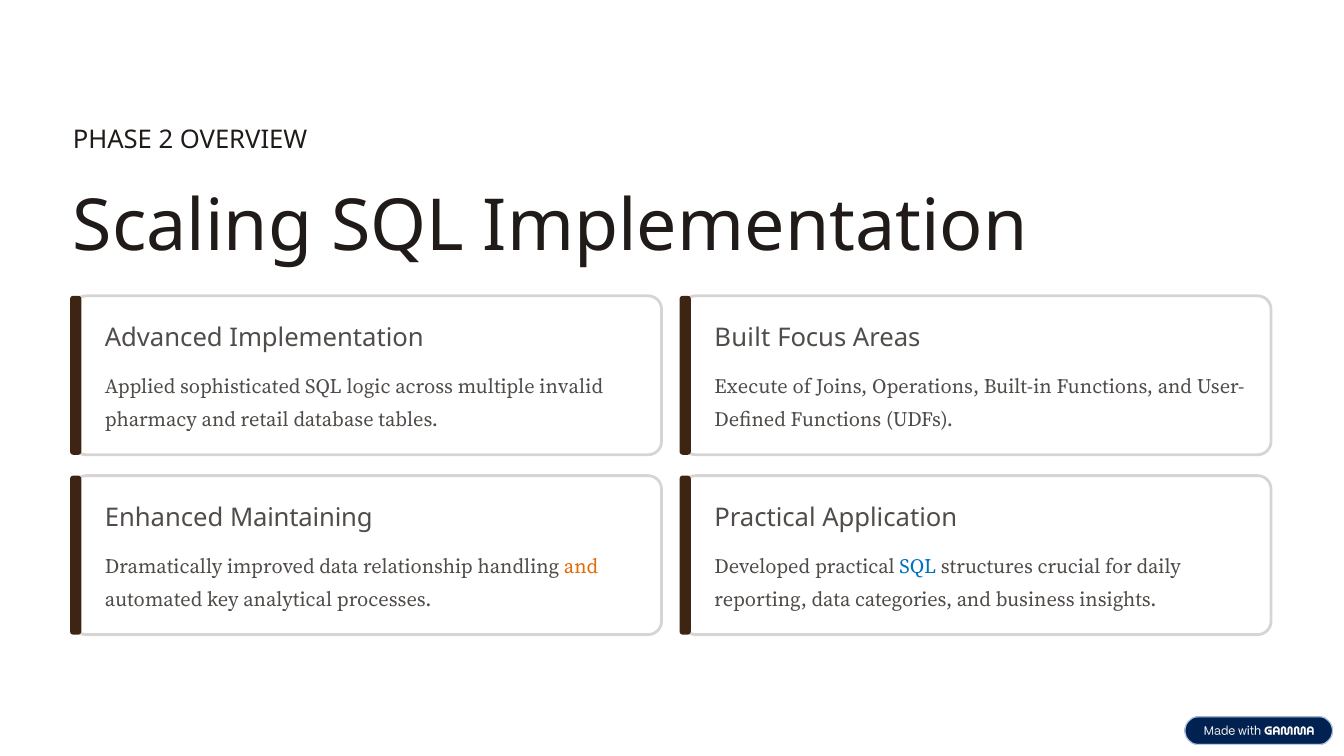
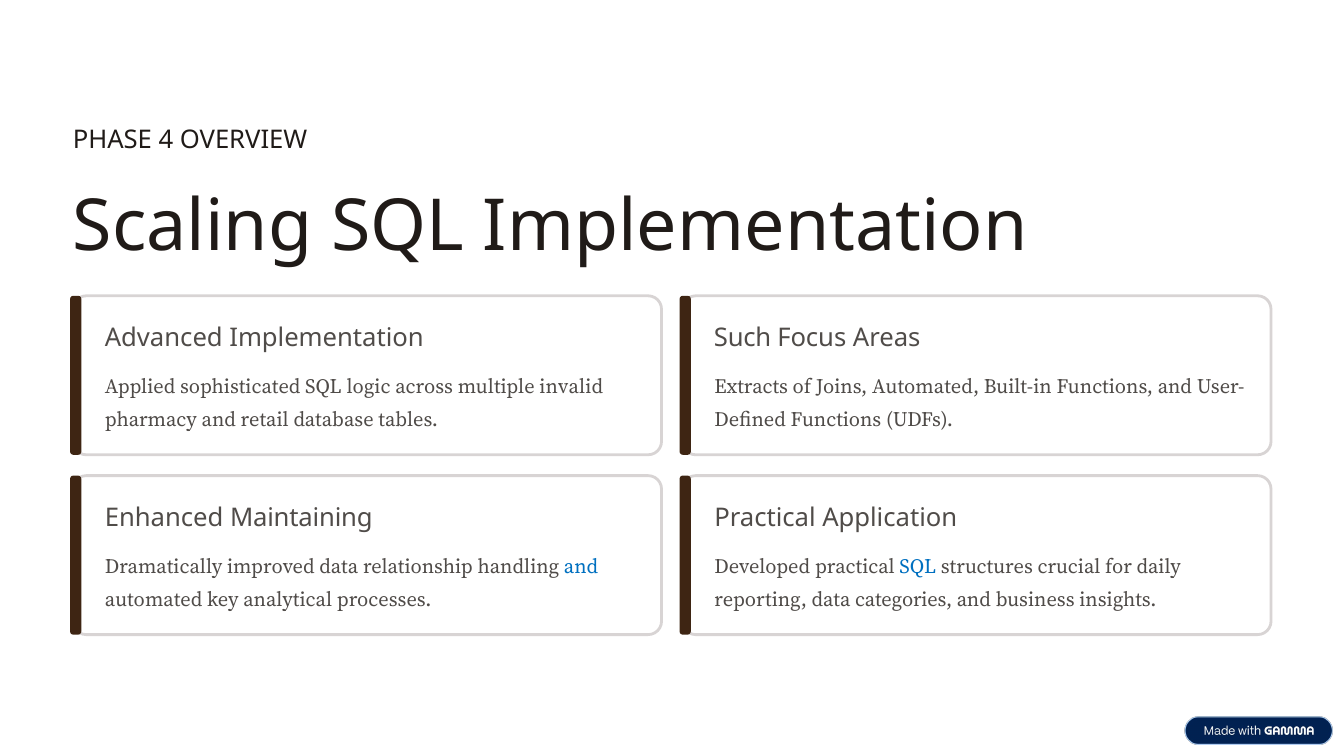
2: 2 -> 4 (166, 140)
Built: Built -> Such (743, 338)
Execute: Execute -> Extracts (751, 387)
Joins Operations: Operations -> Automated (926, 387)
and colour: orange -> blue (581, 567)
